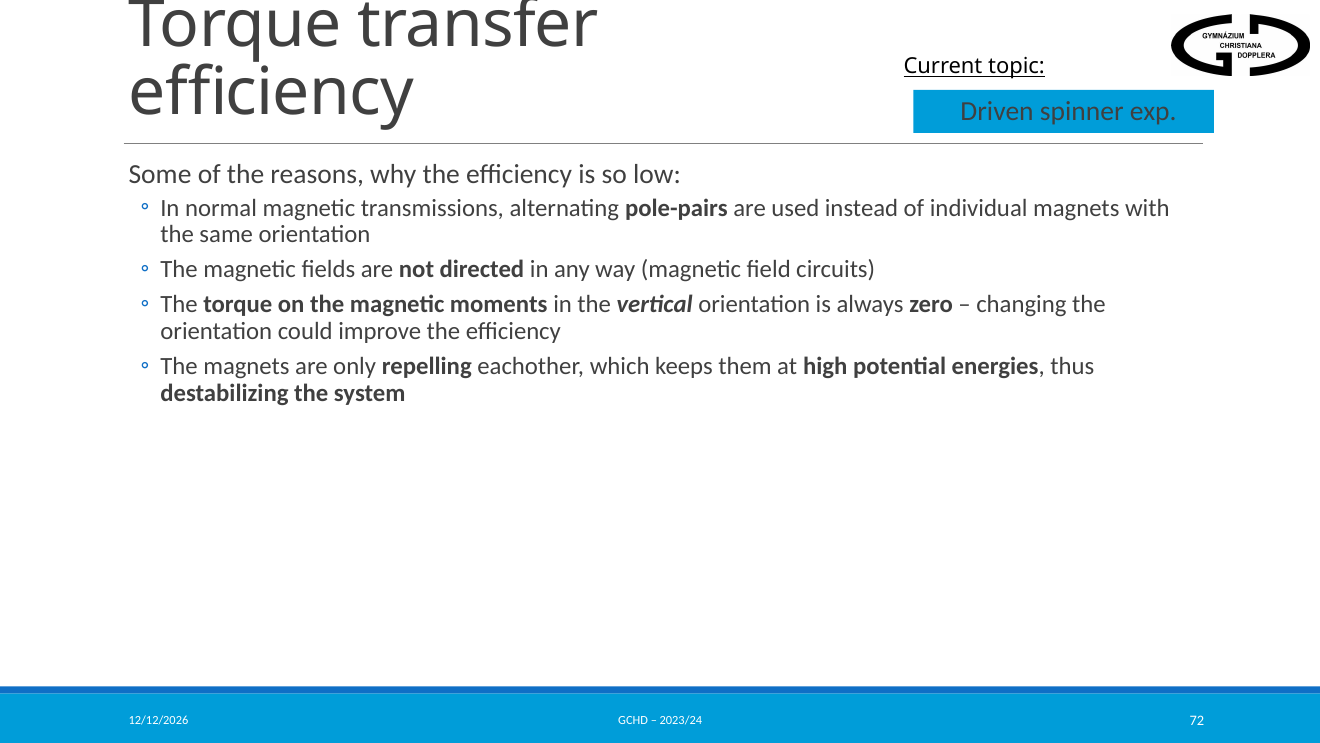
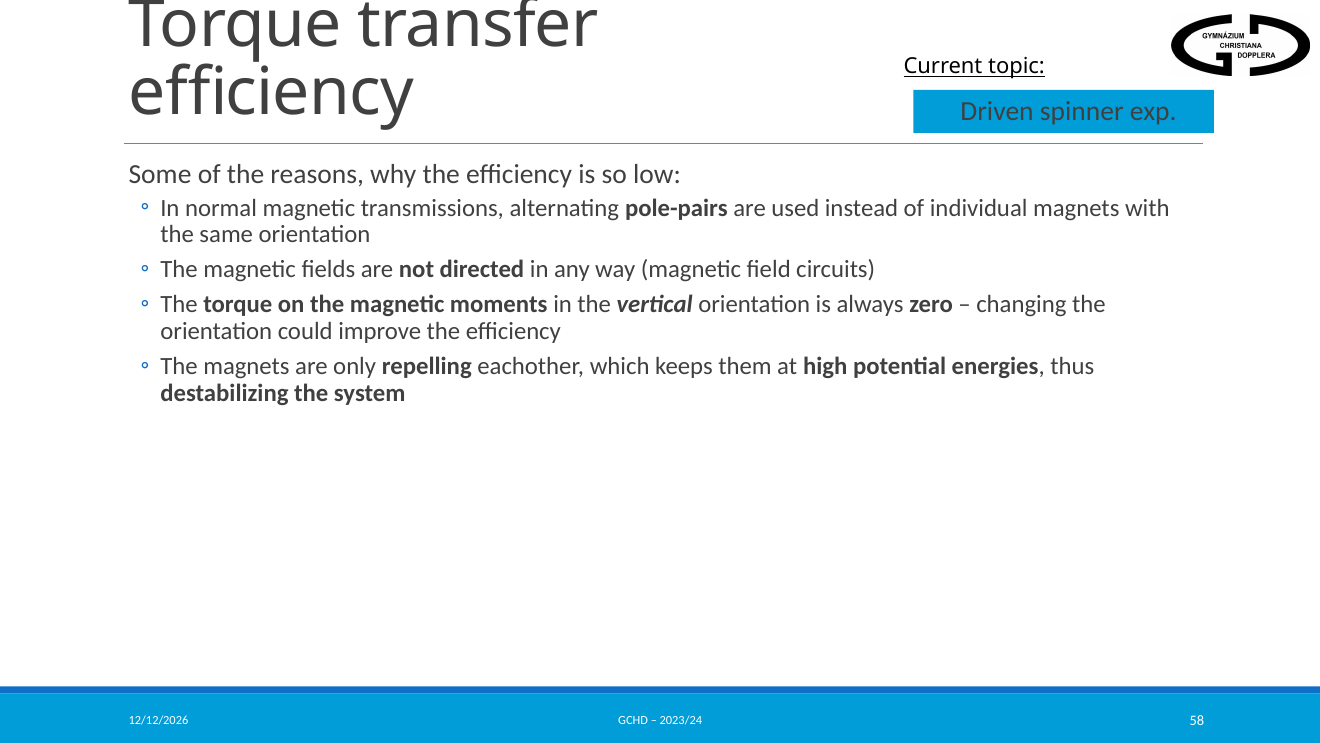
72: 72 -> 58 (1197, 720)
